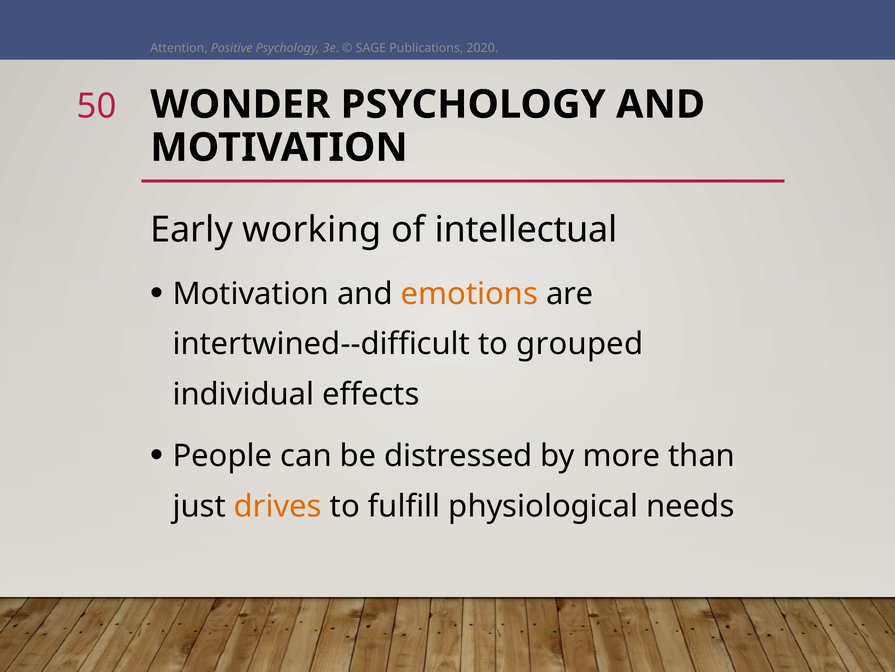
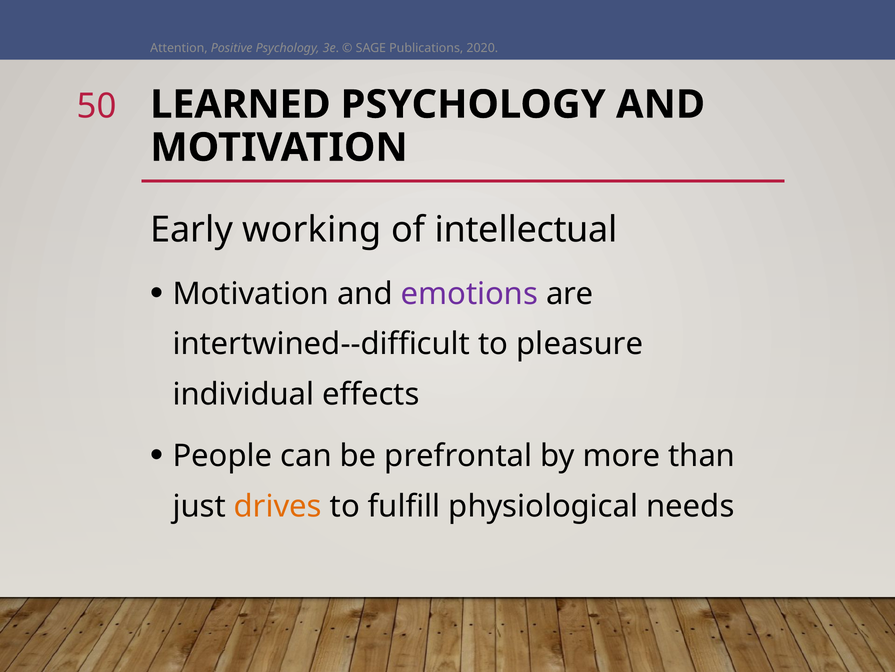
WONDER: WONDER -> LEARNED (240, 104)
emotions colour: orange -> purple (469, 294)
grouped: grouped -> pleasure (580, 344)
distressed: distressed -> prefrontal (458, 456)
